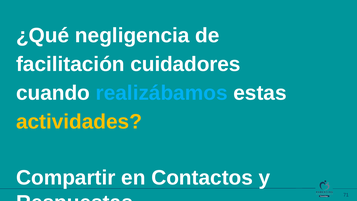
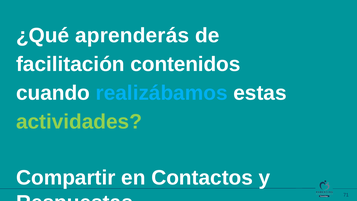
negligencia: negligencia -> aprenderás (132, 35)
cuidadores: cuidadores -> contenidos (185, 64)
actividades colour: yellow -> light green (79, 122)
